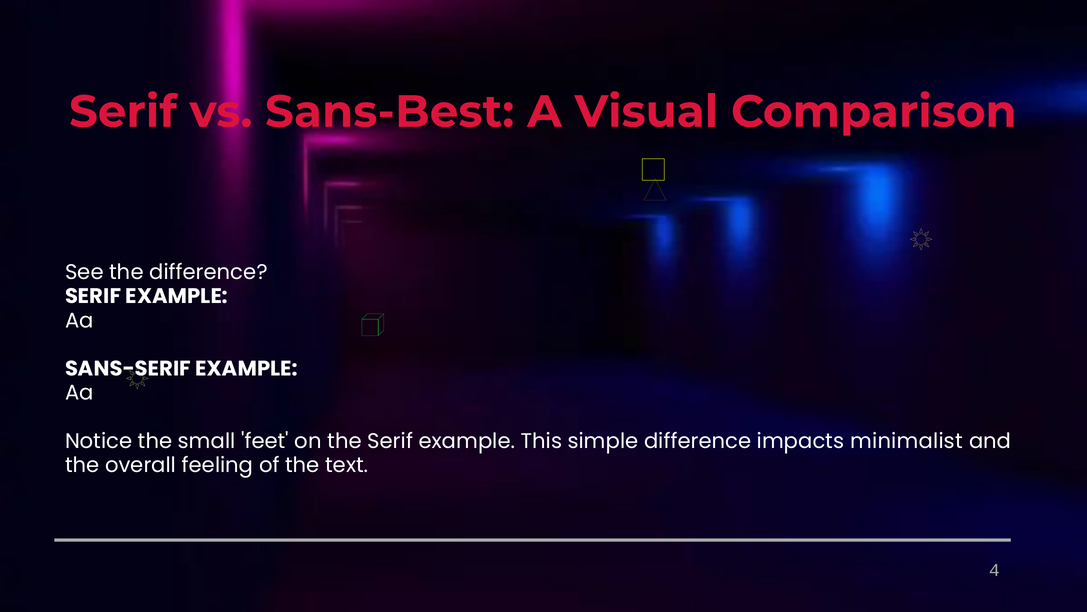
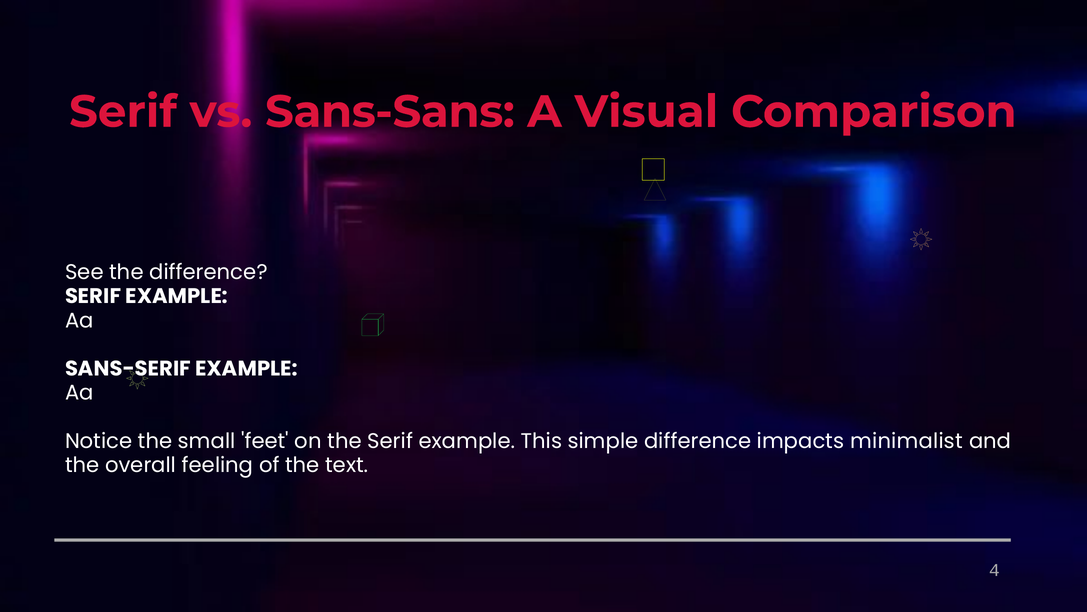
Sans-Best: Sans-Best -> Sans-Sans (390, 112)
